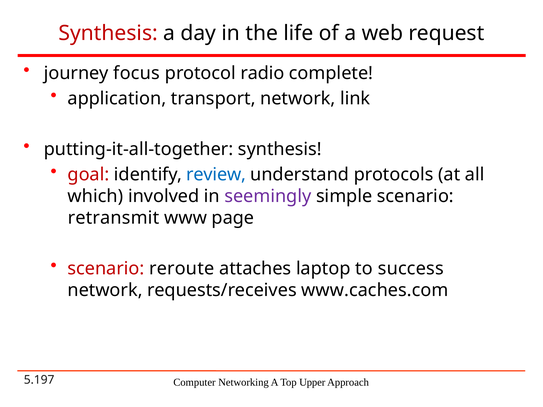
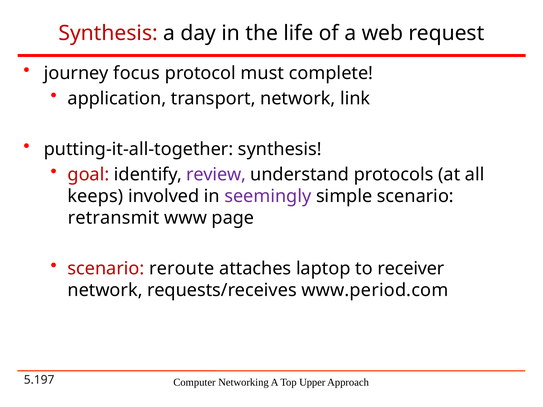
radio: radio -> must (262, 73)
review colour: blue -> purple (216, 175)
which: which -> keeps (95, 196)
success: success -> receiver (411, 269)
www.caches.com: www.caches.com -> www.period.com (375, 290)
